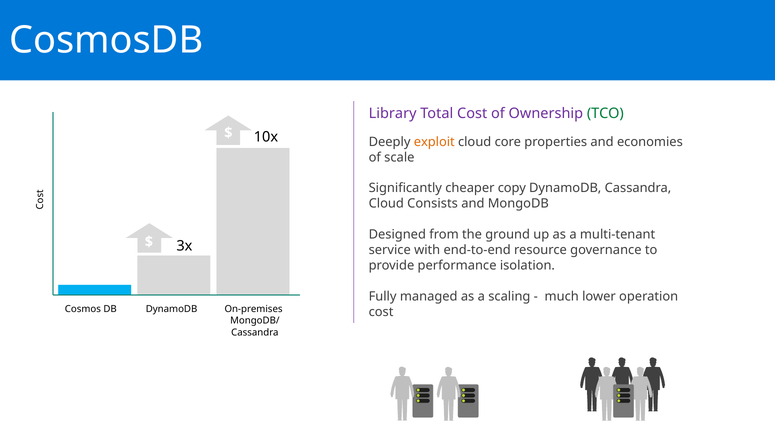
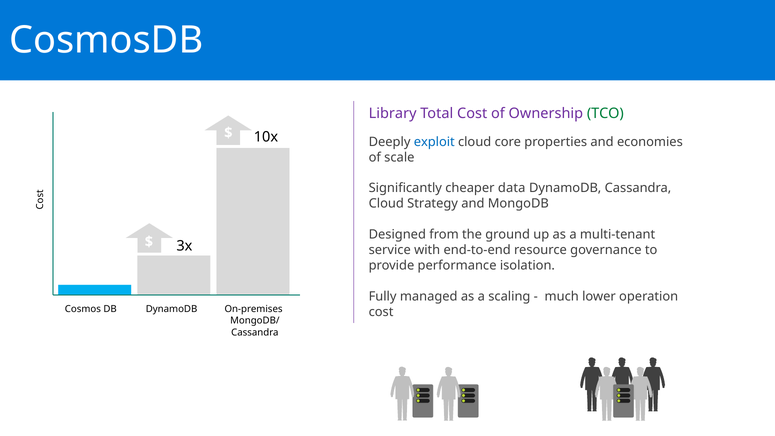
exploit colour: orange -> blue (434, 142)
copy: copy -> data (512, 188)
Consists: Consists -> Strategy (433, 204)
